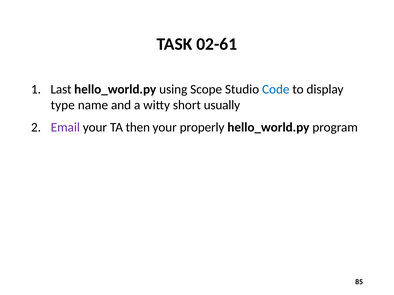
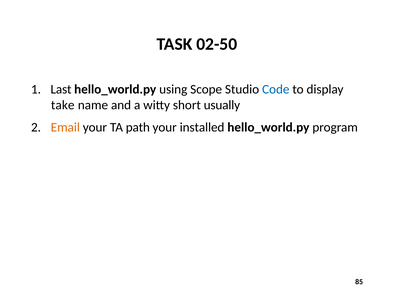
02-61: 02-61 -> 02-50 (217, 44)
type: type -> take (63, 105)
Email colour: purple -> orange (65, 128)
then: then -> path (138, 128)
properly: properly -> installed (202, 128)
